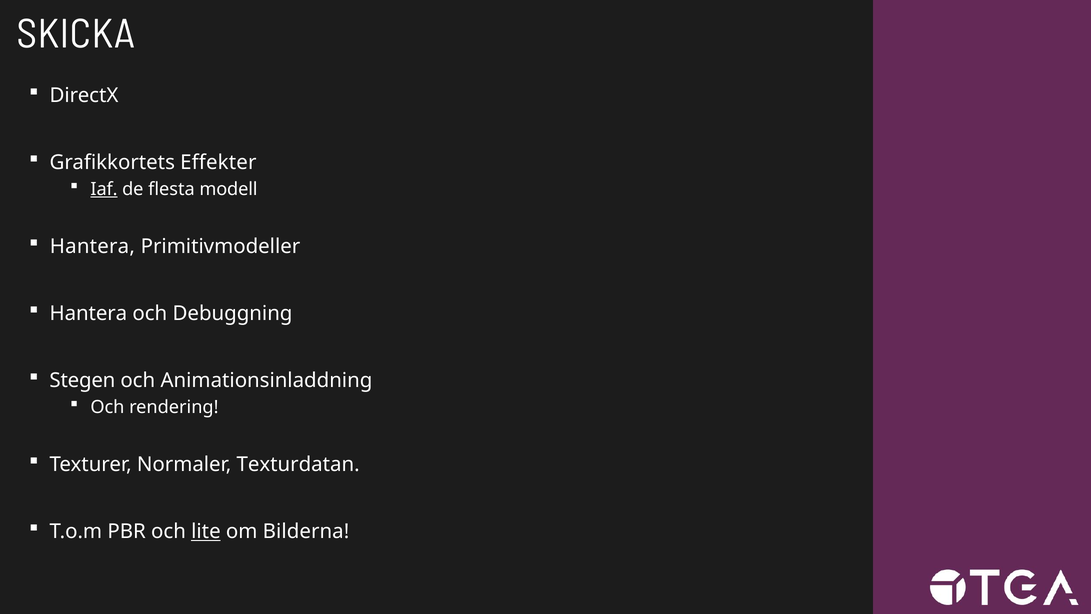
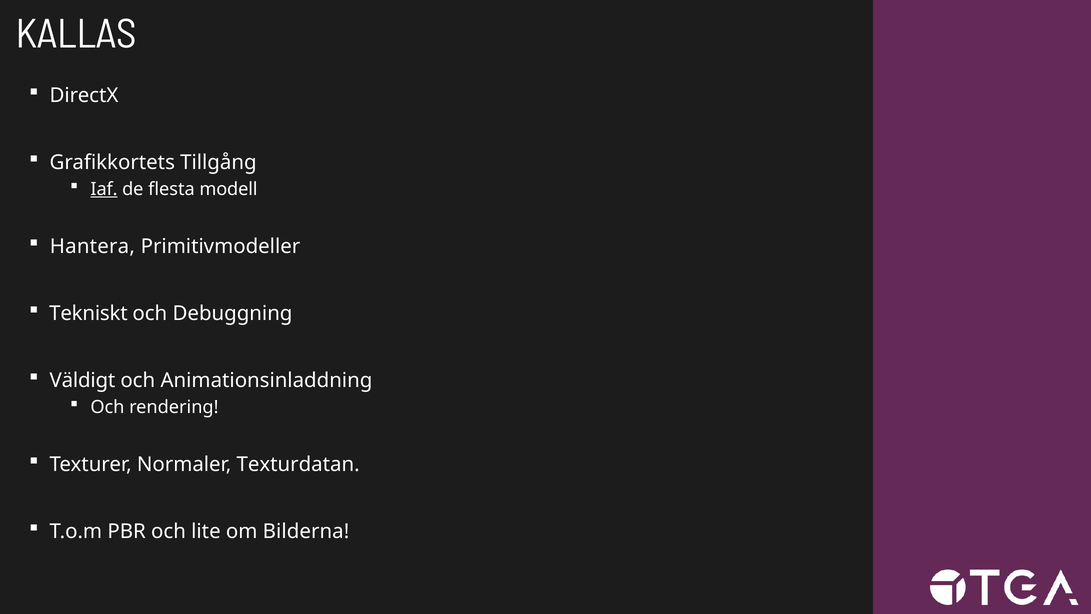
SKICKA: SKICKA -> KALLAS (76, 34)
Effekter: Effekter -> Tillgång (218, 162)
Hantera: Hantera -> Tekniskt (88, 313)
Stegen: Stegen -> Väldigt (82, 380)
lite underline: present -> none (206, 531)
